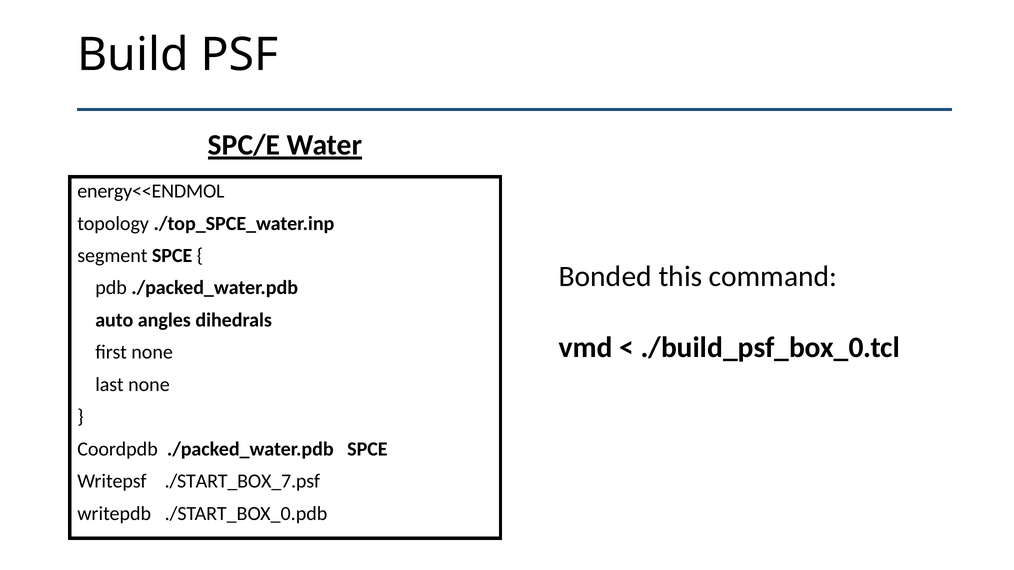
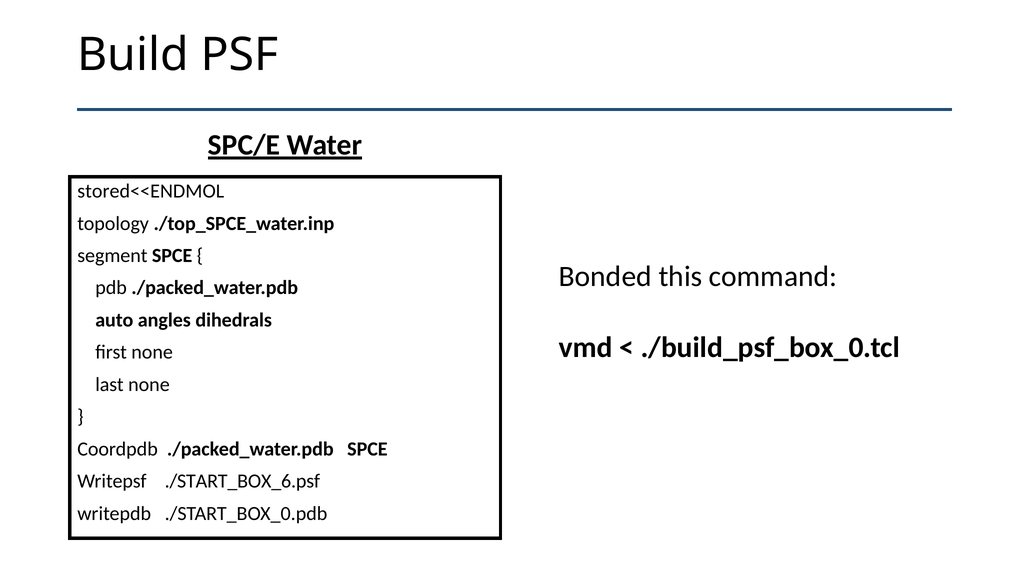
energy<<ENDMOL: energy<<ENDMOL -> stored<<ENDMOL (151, 191)
./START_BOX_7.psf: ./START_BOX_7.psf -> ./START_BOX_6.psf (242, 482)
